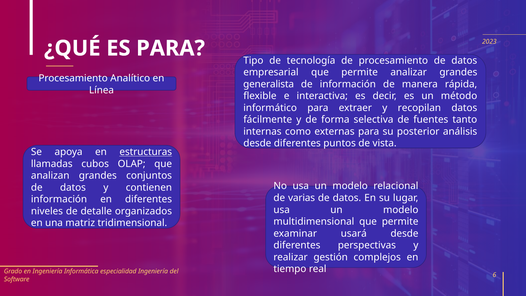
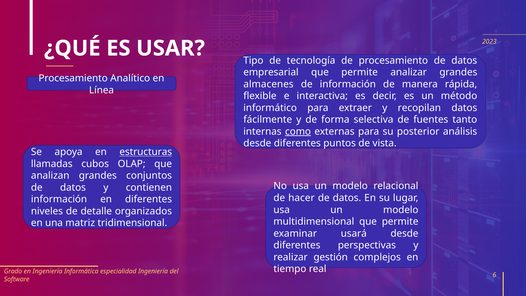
ES PARA: PARA -> USAR (171, 48)
generalista: generalista -> almacenes (269, 84)
como underline: none -> present (298, 131)
varias: varias -> hacer (301, 198)
